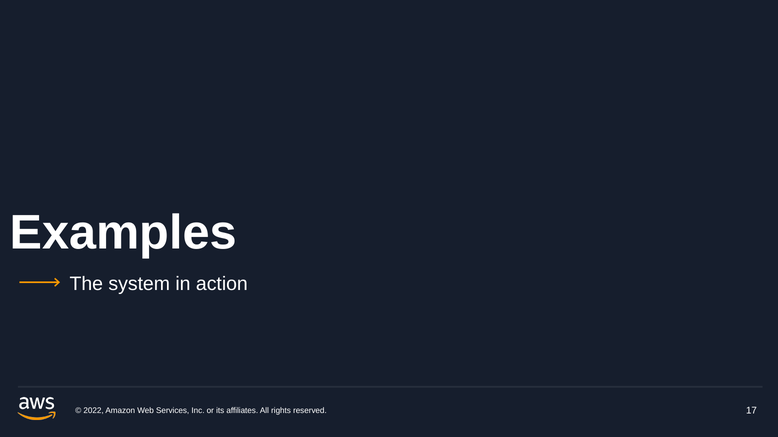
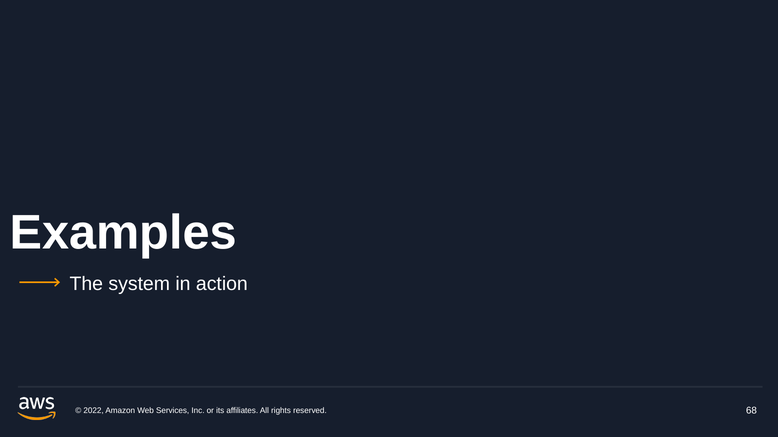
17: 17 -> 68 (751, 411)
